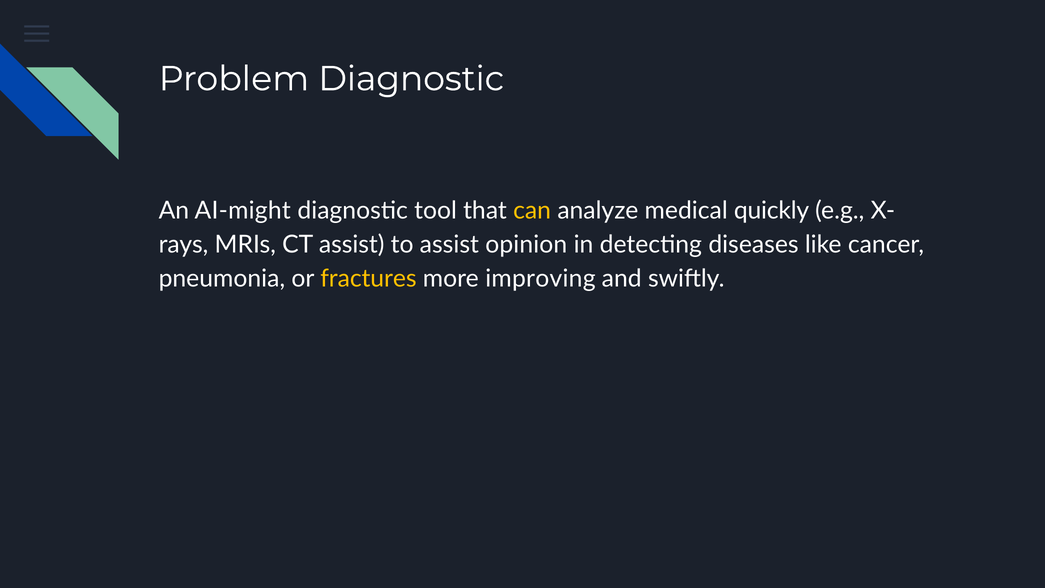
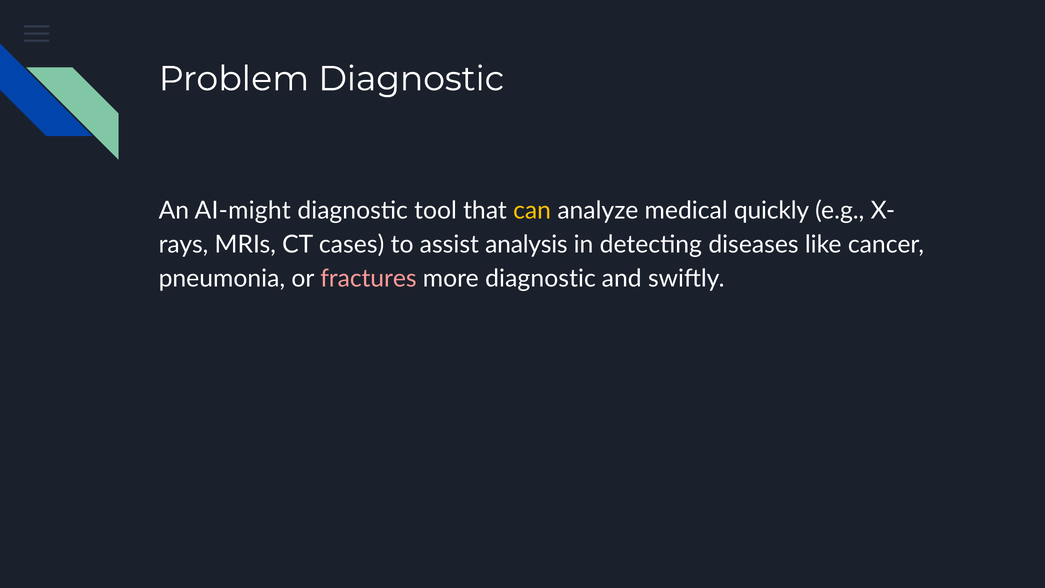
CT assist: assist -> cases (352, 245)
opinion: opinion -> analysis (526, 245)
fractures colour: yellow -> pink (368, 279)
more improving: improving -> diagnostic (541, 279)
